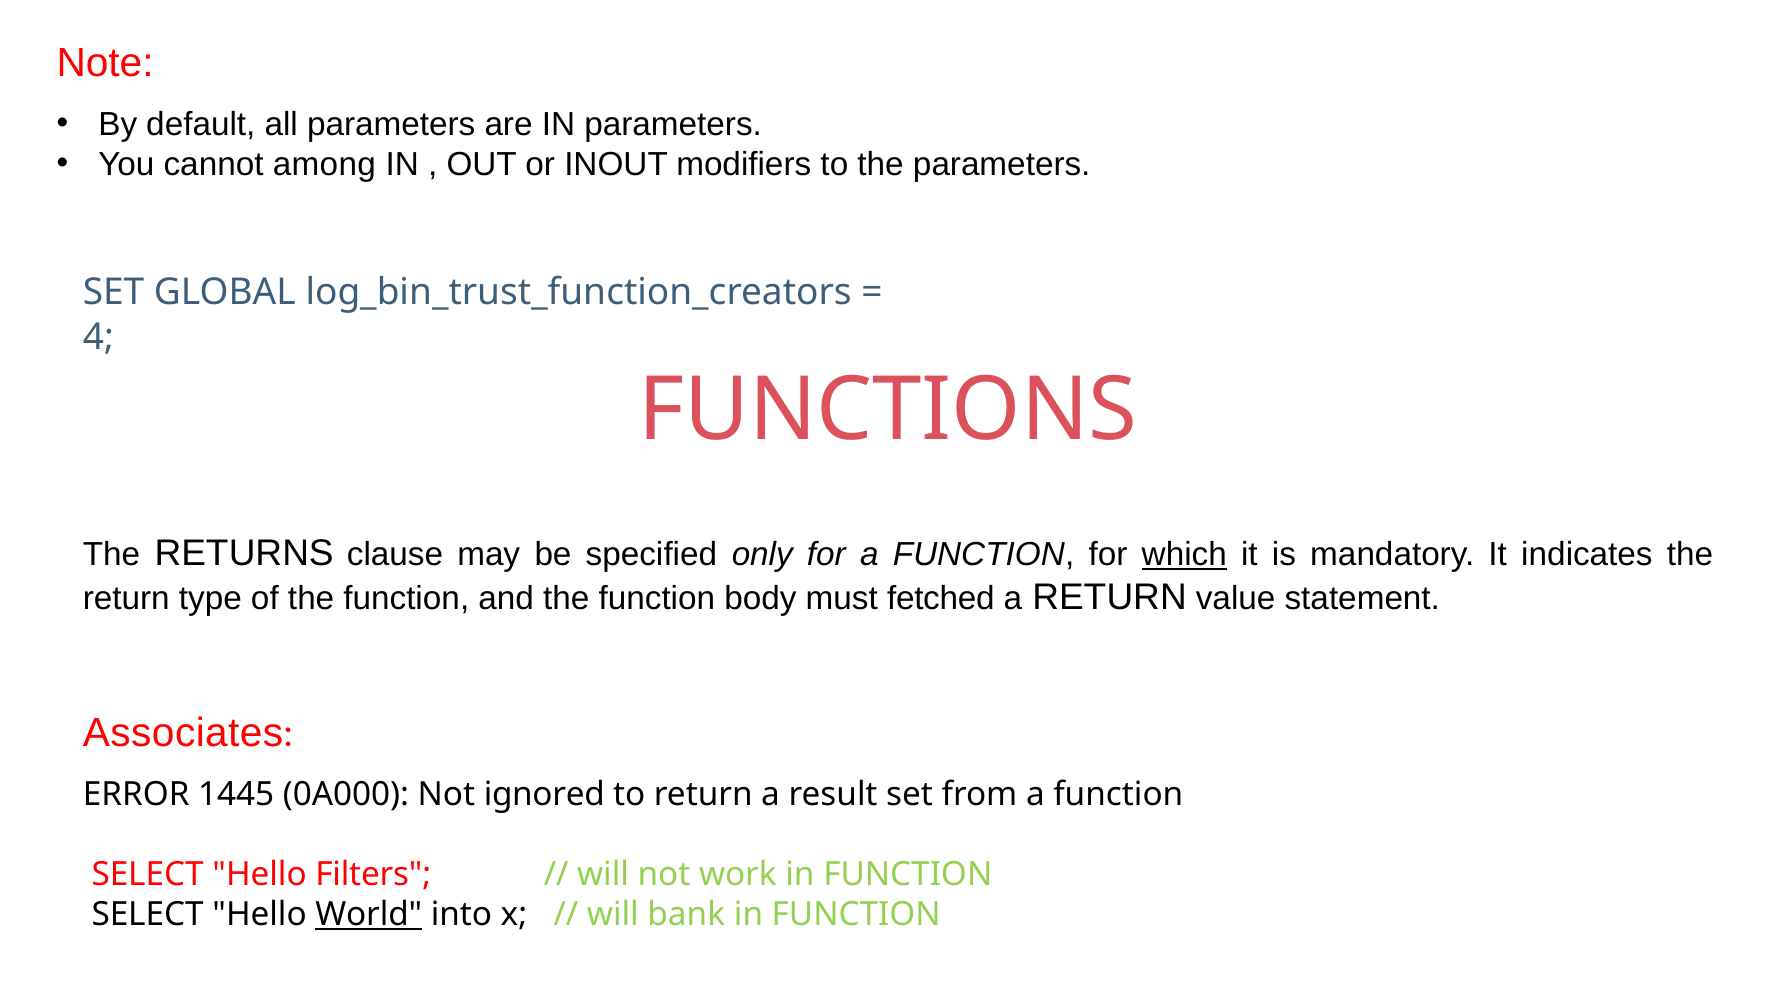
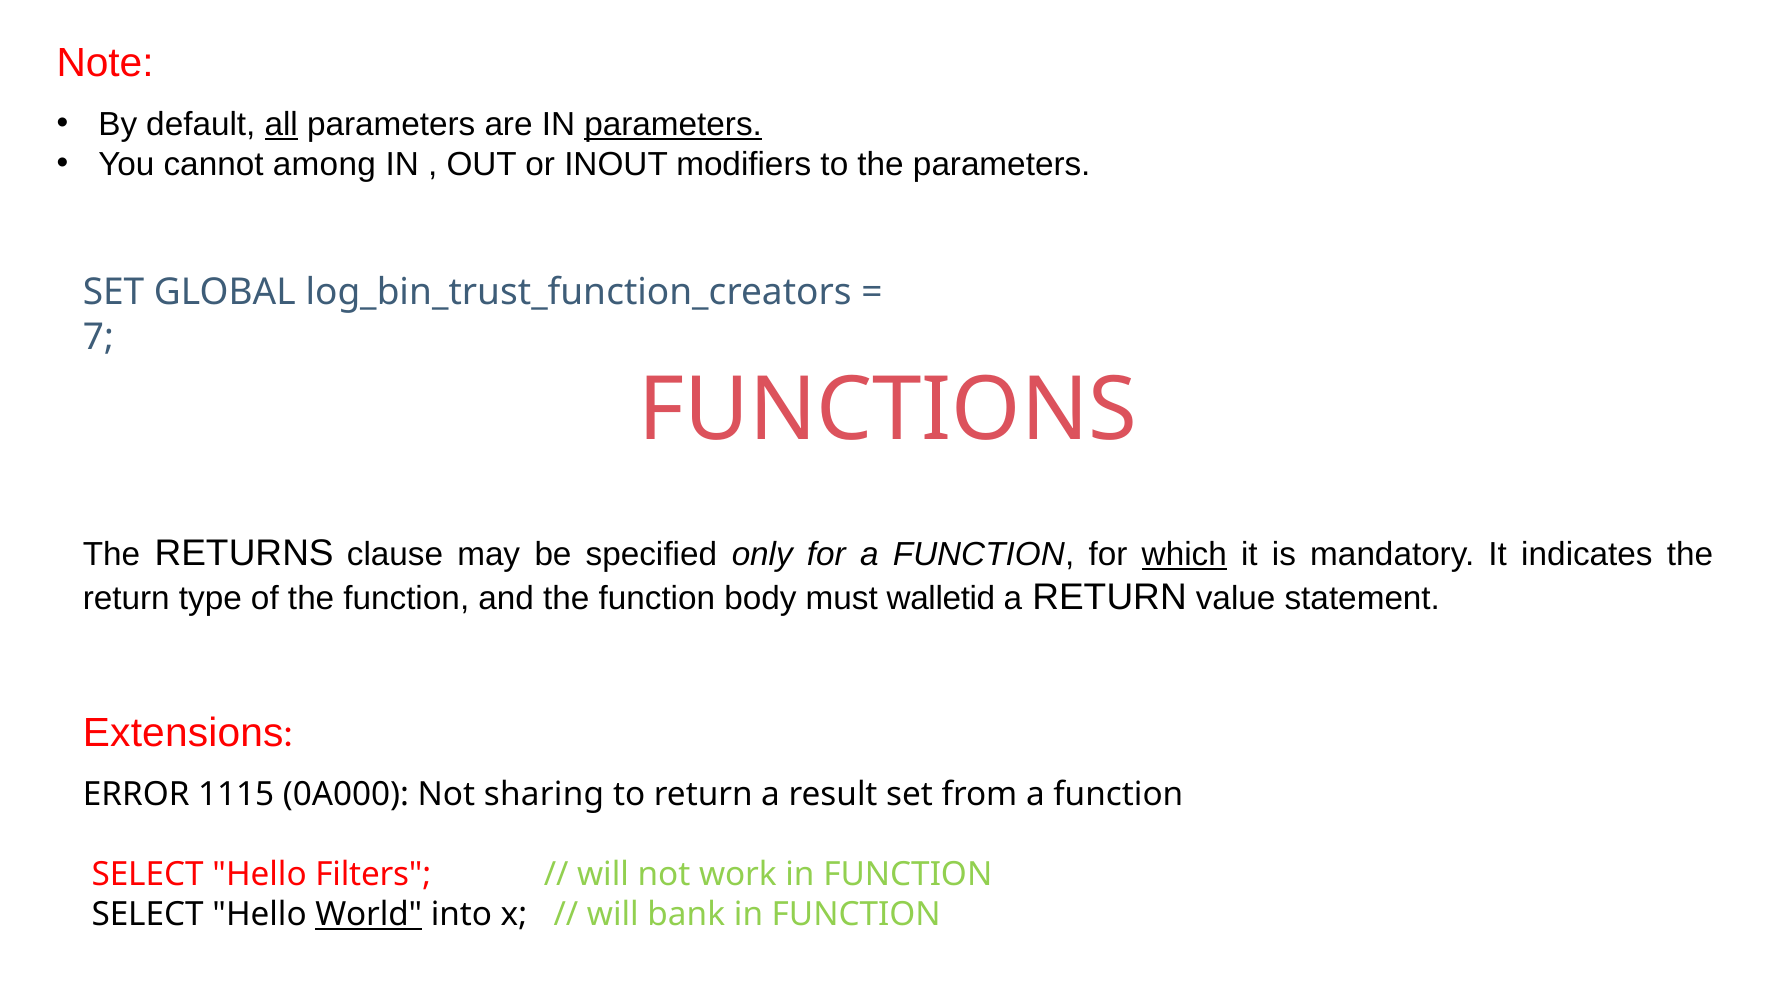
all underline: none -> present (281, 124)
parameters underline: none -> present (673, 124)
4: 4 -> 7 (98, 337)
fetched: fetched -> walletid (941, 599)
Associates: Associates -> Extensions (183, 733)
1445: 1445 -> 1115 (236, 795)
ignored: ignored -> sharing (544, 795)
